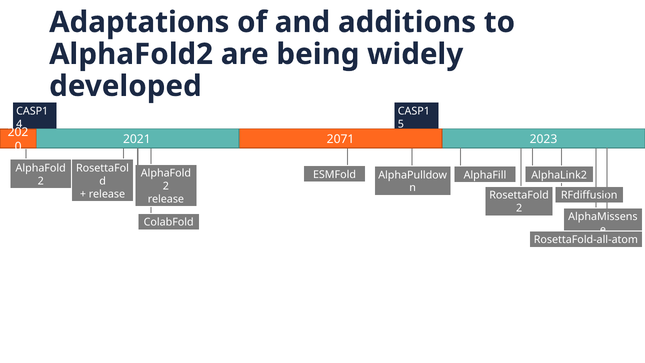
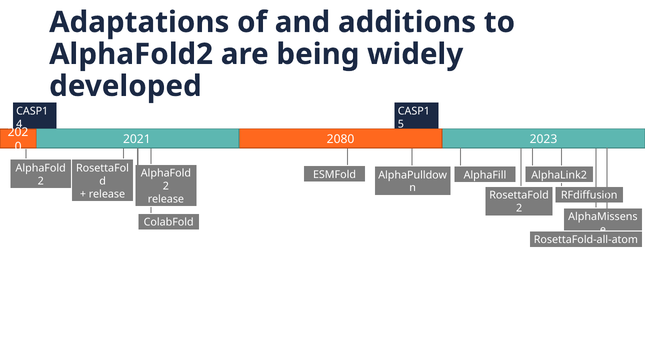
2071: 2071 -> 2080 (341, 139)
